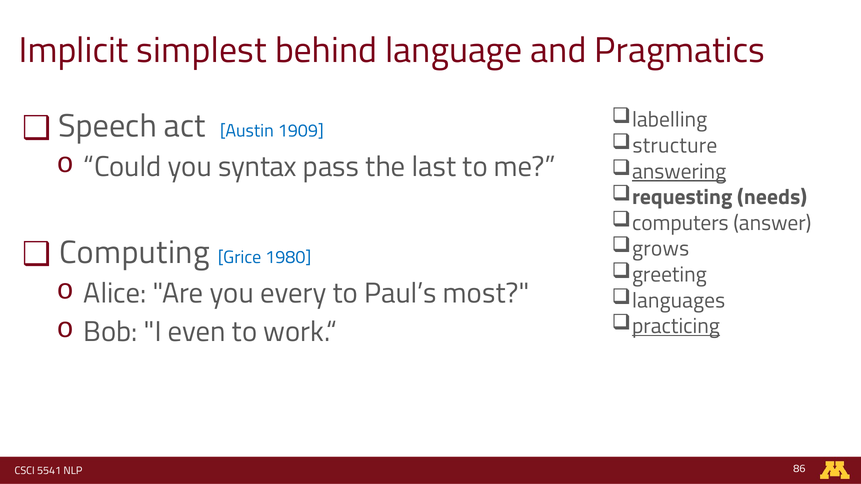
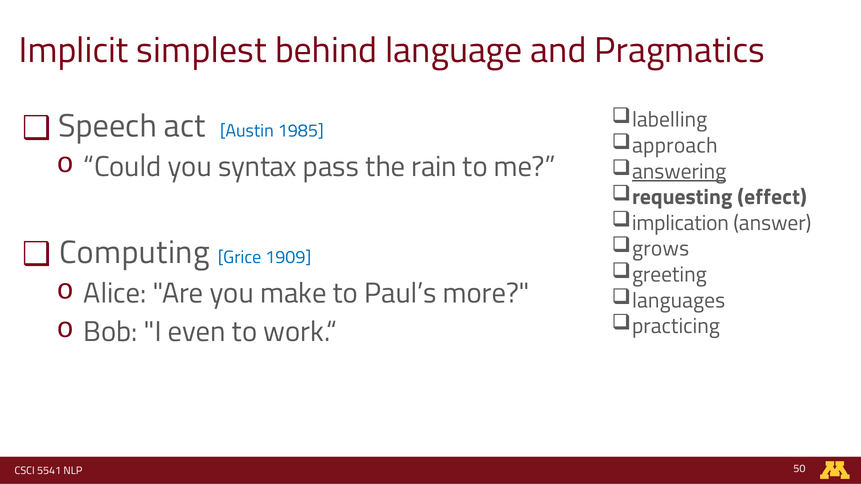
1909: 1909 -> 1985 (301, 131)
structure: structure -> approach (675, 146)
last: last -> rain (434, 167)
needs: needs -> effect (772, 197)
computers: computers -> implication (680, 223)
1980: 1980 -> 1909 (288, 257)
every: every -> make (293, 293)
most: most -> more (486, 293)
practicing underline: present -> none (676, 327)
86: 86 -> 50 (799, 469)
